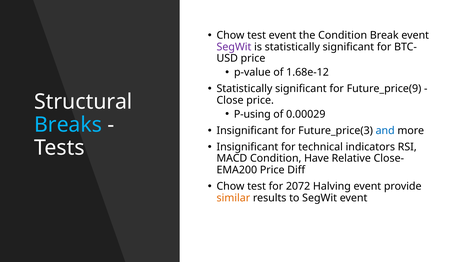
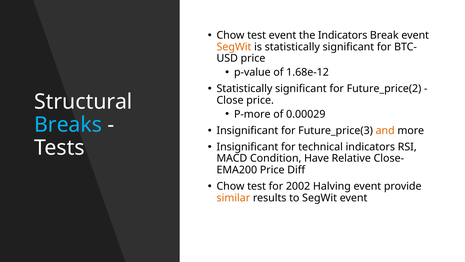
the Condition: Condition -> Indicators (343, 35)
SegWit colour: purple -> orange (234, 47)
Future_price(9: Future_price(9 -> Future_price(2 (384, 89)
P-using: P-using -> P-more (252, 114)
and colour: blue -> orange (385, 130)
2072: 2072 -> 2002 (298, 186)
